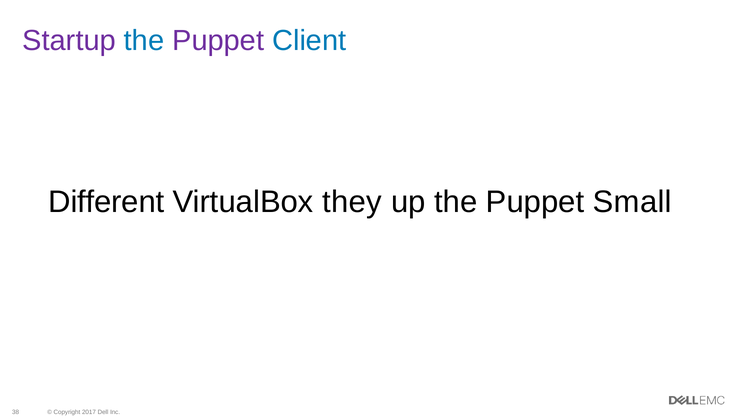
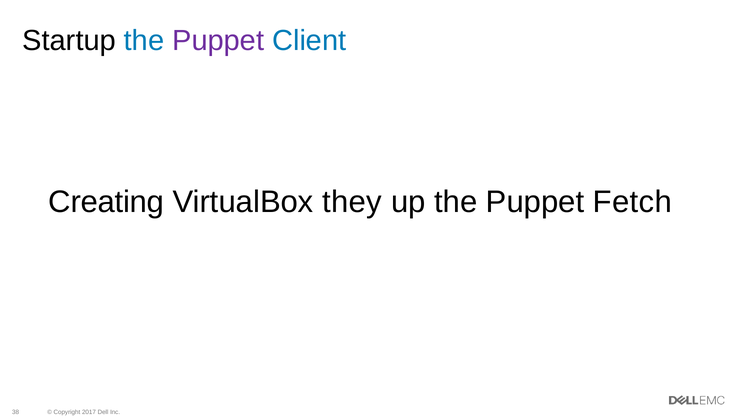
Startup colour: purple -> black (69, 40)
Different: Different -> Creating (106, 202)
Small: Small -> Fetch (632, 202)
